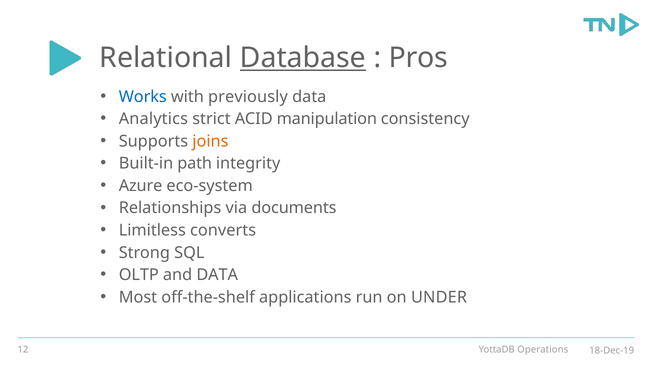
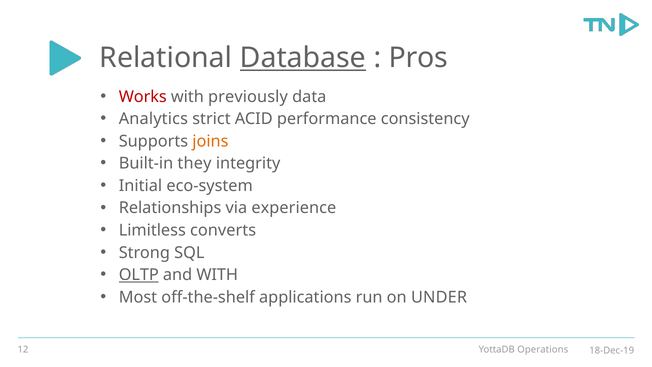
Works colour: blue -> red (143, 97)
manipulation: manipulation -> performance (327, 119)
path: path -> they (194, 163)
Azure: Azure -> Initial (140, 186)
documents: documents -> experience (294, 208)
OLTP underline: none -> present (139, 275)
and DATA: DATA -> WITH (217, 275)
